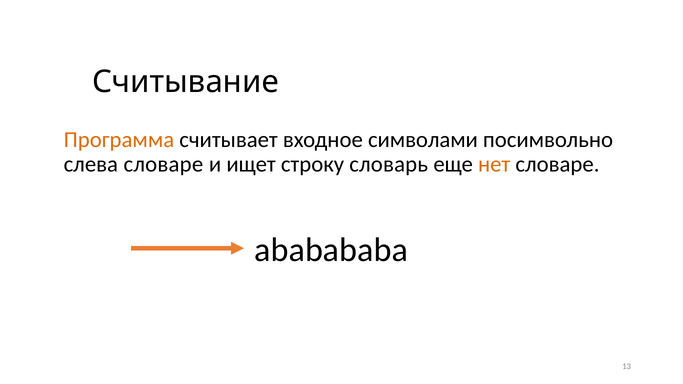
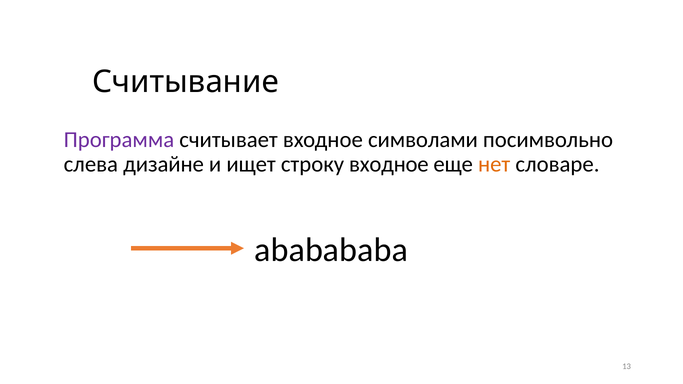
Программа colour: orange -> purple (119, 140)
слева словаре: словаре -> дизайне (164, 164)
строку словарь: словарь -> входное (389, 164)
